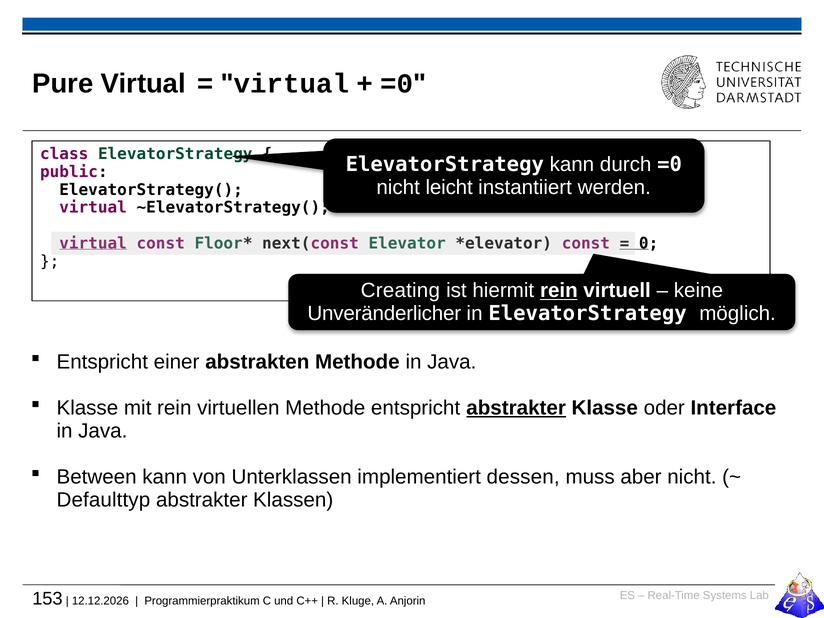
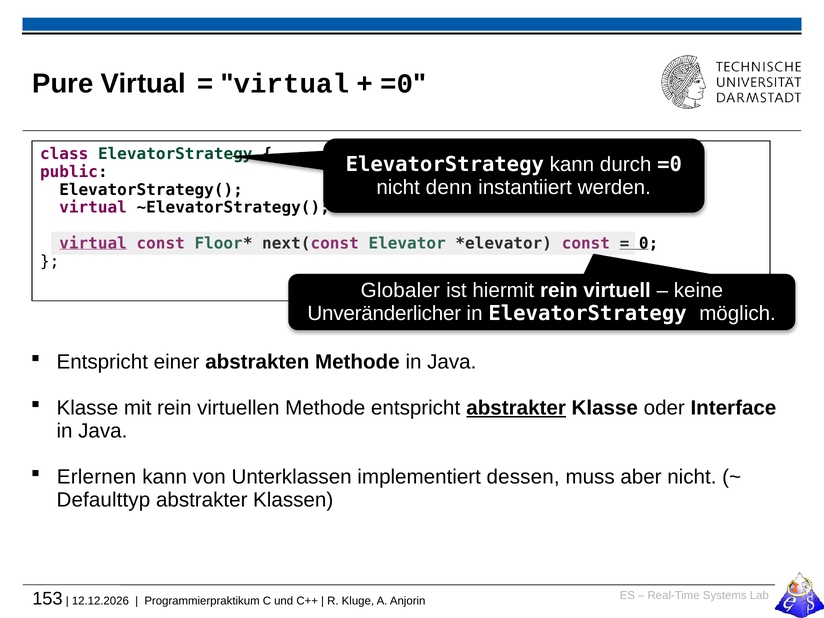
leicht: leicht -> denn (449, 187)
Creating: Creating -> Globaler (400, 291)
rein underline: present -> none (559, 291)
Between: Between -> Erlernen (96, 477)
